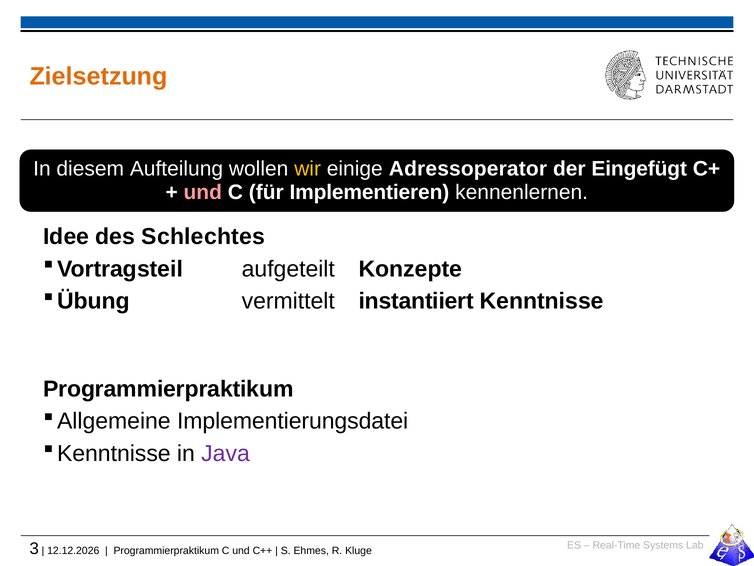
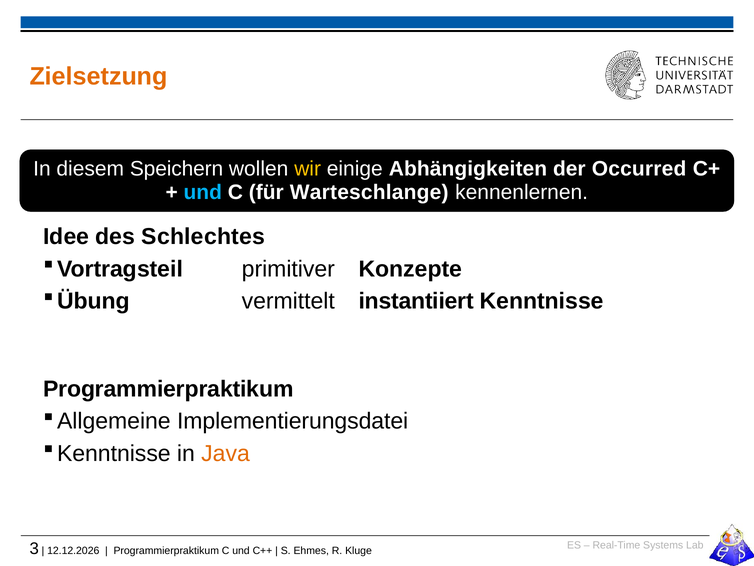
Aufteilung: Aufteilung -> Speichern (177, 169)
Adressoperator: Adressoperator -> Abhängigkeiten (468, 169)
Eingefügt: Eingefügt -> Occurred (639, 169)
und colour: pink -> light blue (203, 192)
Implementieren: Implementieren -> Warteschlange (369, 192)
aufgeteilt: aufgeteilt -> primitiver (288, 269)
Java colour: purple -> orange (226, 453)
